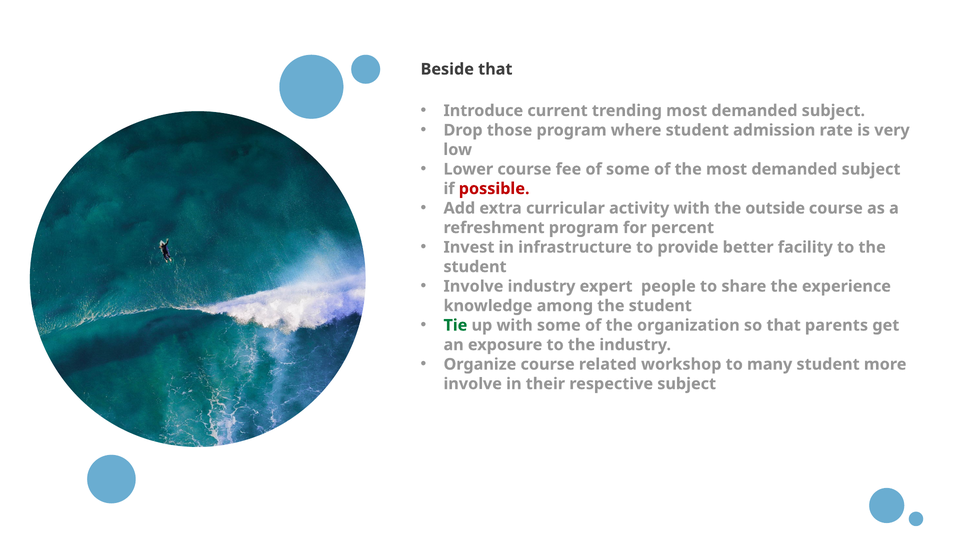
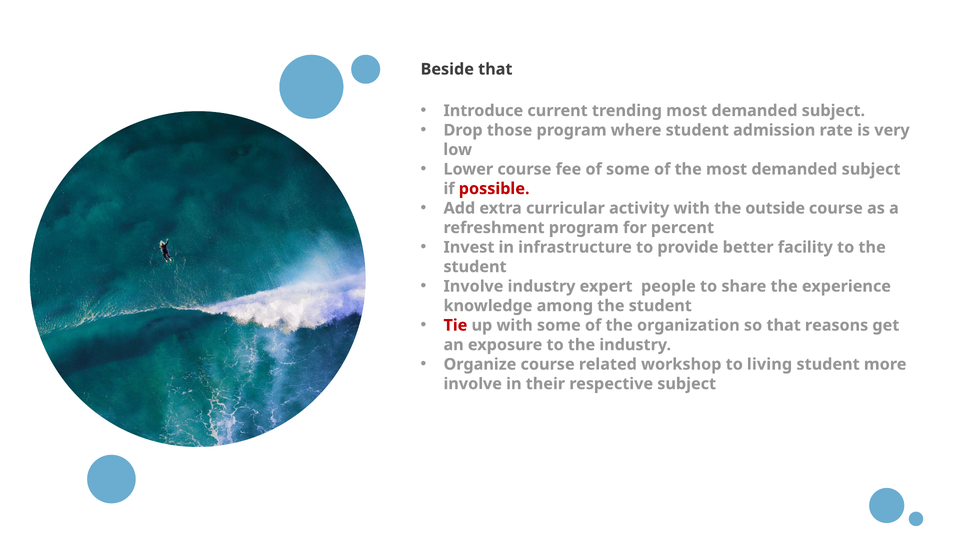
Tie colour: green -> red (455, 325)
parents: parents -> reasons (837, 325)
many: many -> living (770, 364)
